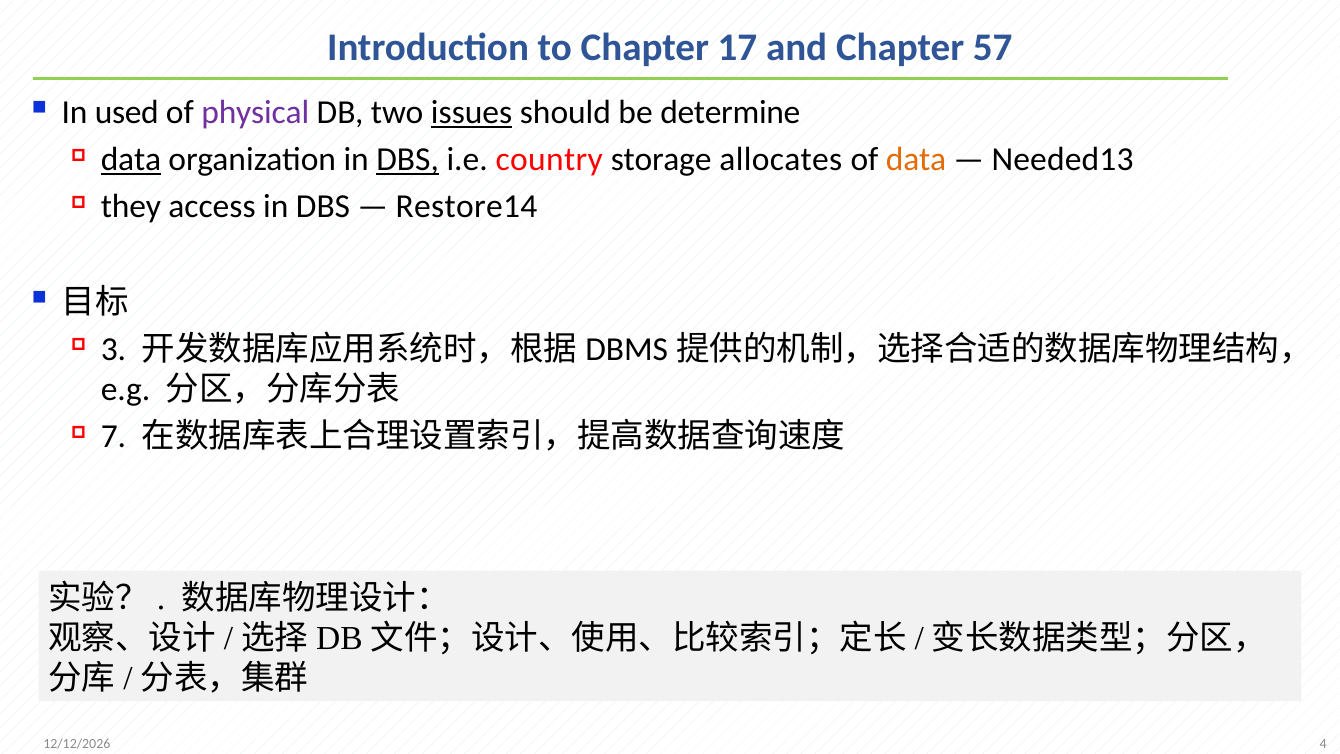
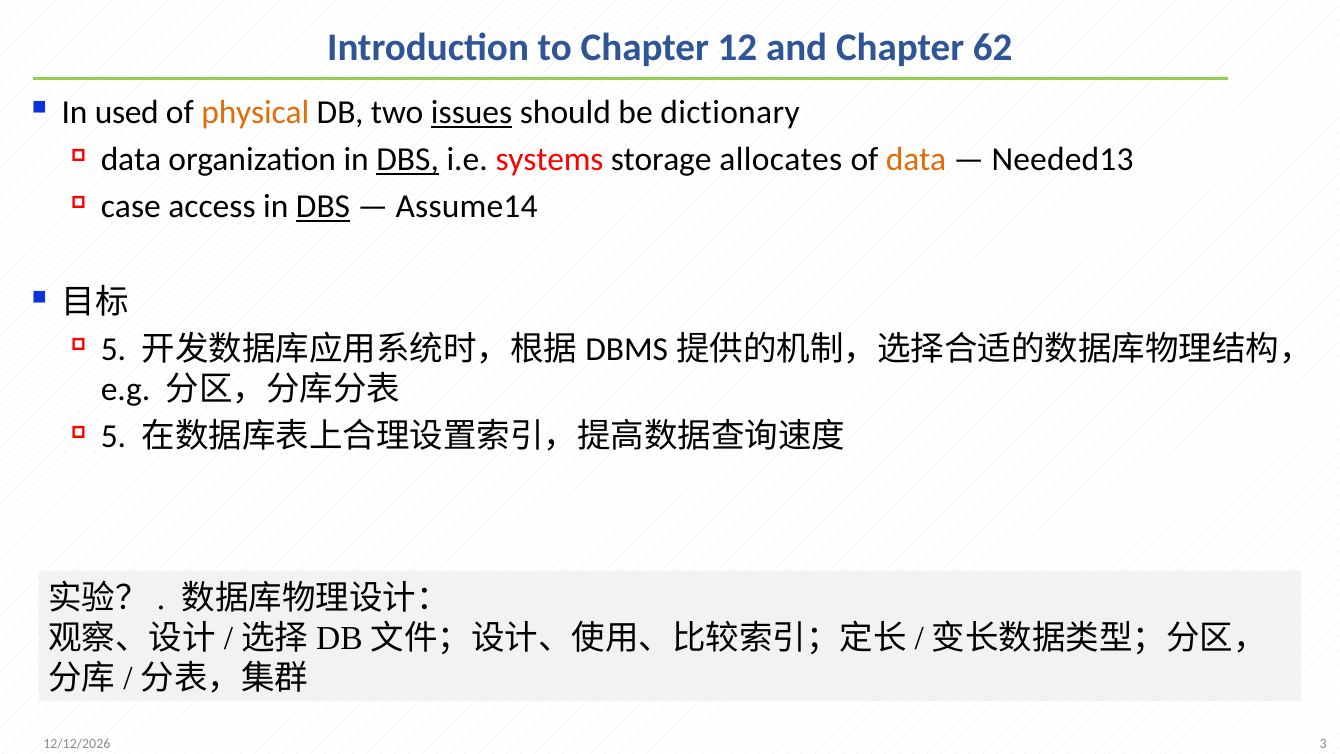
17: 17 -> 12 (737, 47)
57: 57 -> 62 (993, 47)
physical colour: purple -> orange (255, 112)
determine: determine -> dictionary (730, 112)
data underline: present -> none (131, 160)
country: country -> systems (549, 160)
they: they -> case (131, 207)
DBS underline: none -> present (323, 207)
Restore14: Restore14 -> Assume14 (467, 207)
3: 3 -> 5 (113, 349)
7: 7 -> 5 (113, 436)
4: 4 -> 3 (1323, 744)
